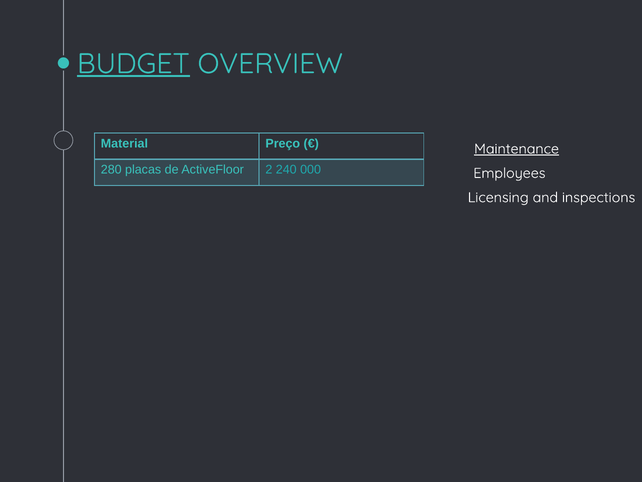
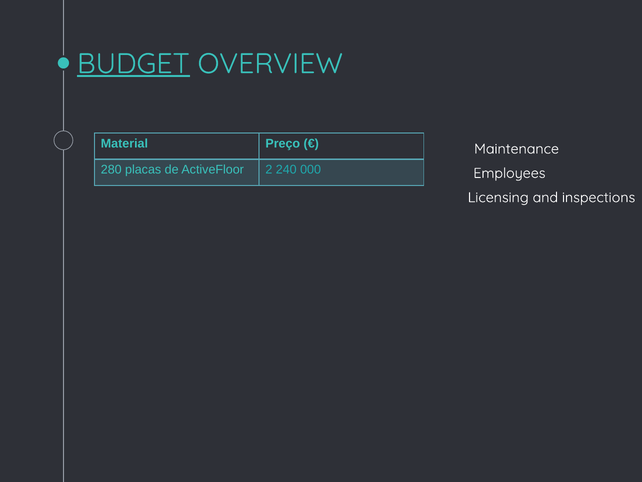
Maintenance underline: present -> none (517, 149)
